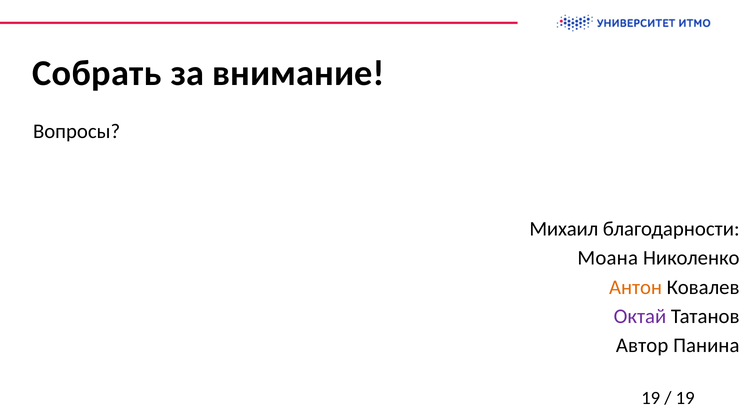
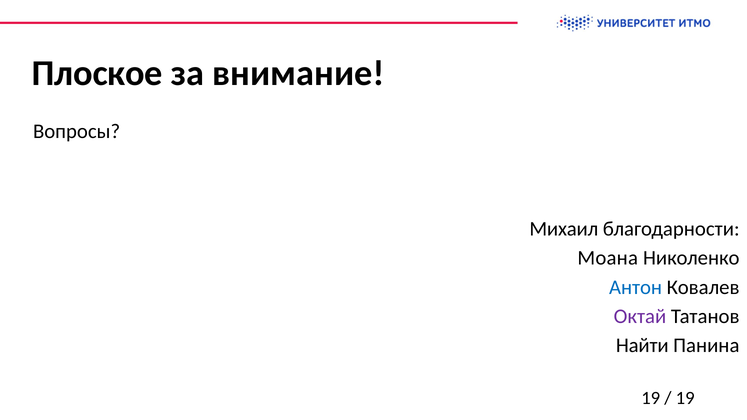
Собрать: Собрать -> Плоское (97, 73)
Антон colour: orange -> blue (636, 287)
Автор: Автор -> Найти (642, 346)
